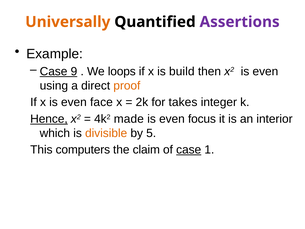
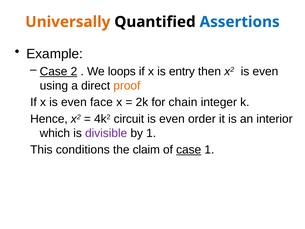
Assertions colour: purple -> blue (240, 22)
9: 9 -> 2 (74, 71)
build: build -> entry (182, 71)
takes: takes -> chain (183, 102)
Hence underline: present -> none (49, 119)
made: made -> circuit (129, 119)
focus: focus -> order (202, 119)
divisible colour: orange -> purple (106, 133)
by 5: 5 -> 1 (151, 133)
computers: computers -> conditions (83, 150)
